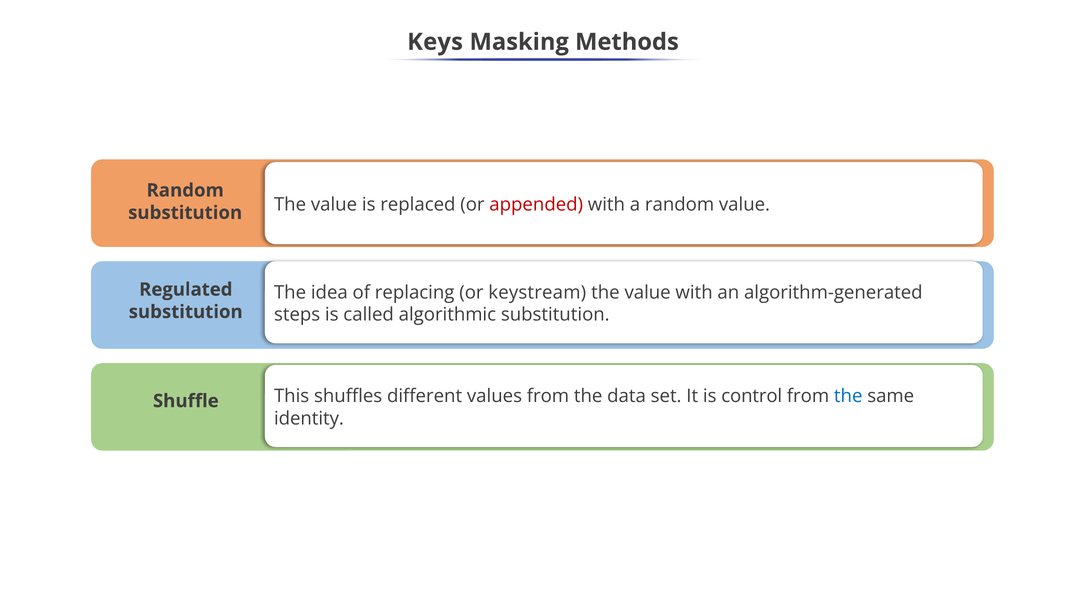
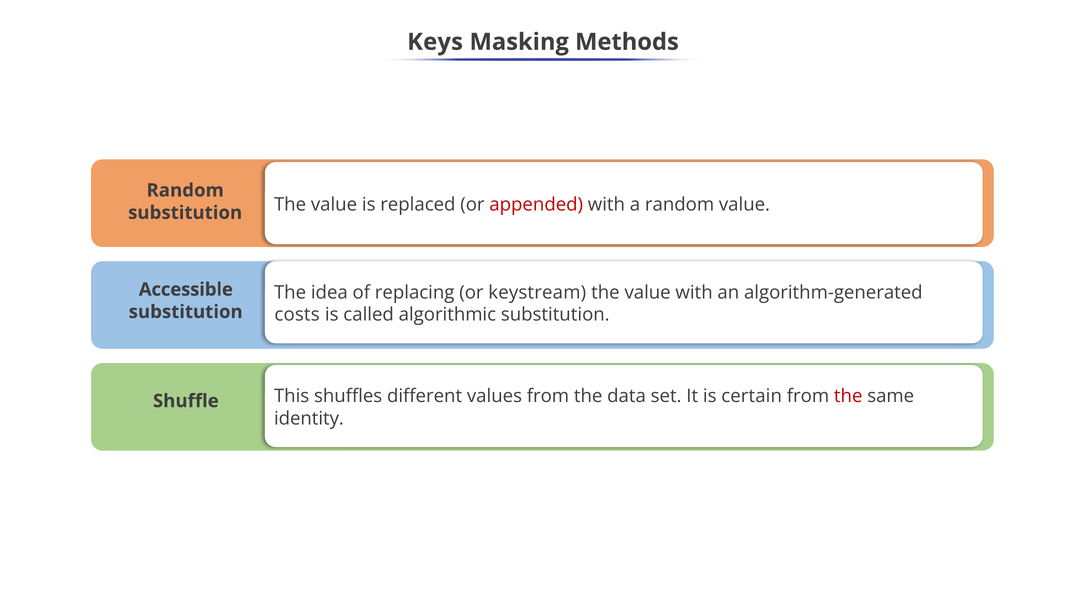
Regulated: Regulated -> Accessible (186, 290)
steps: steps -> costs (297, 315)
control: control -> certain (752, 396)
the colour: blue -> red (848, 396)
